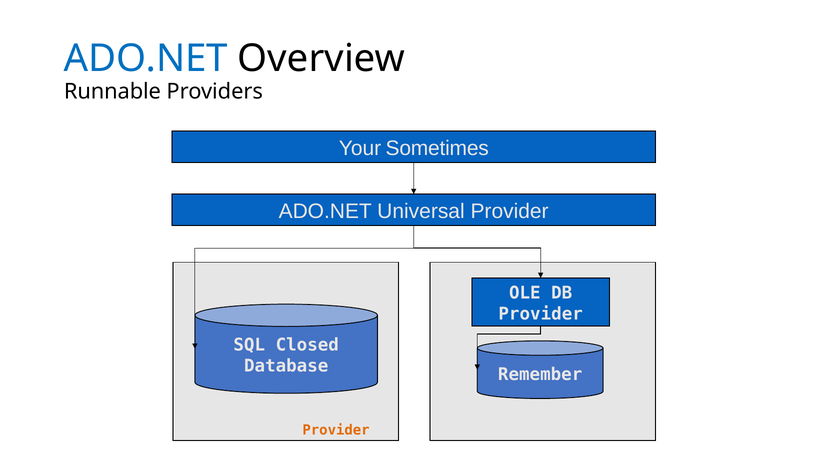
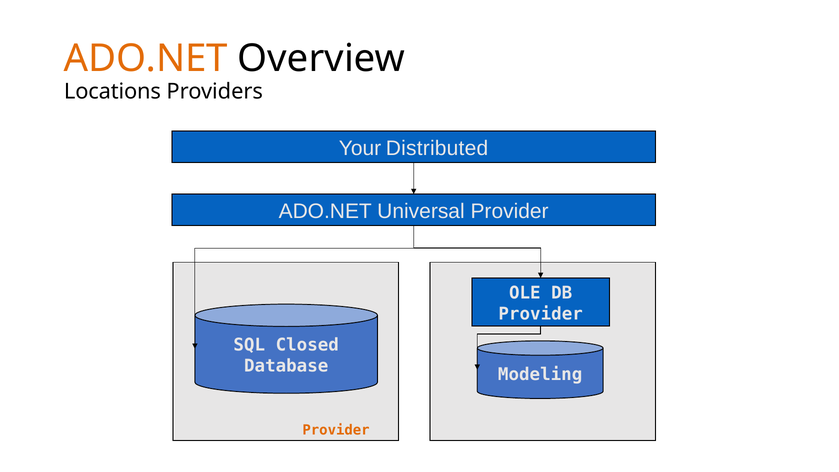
ADO.NET colour: blue -> orange (146, 59)
Runnable: Runnable -> Locations (112, 91)
Sometimes: Sometimes -> Distributed (437, 148)
Remember: Remember -> Modeling (540, 374)
